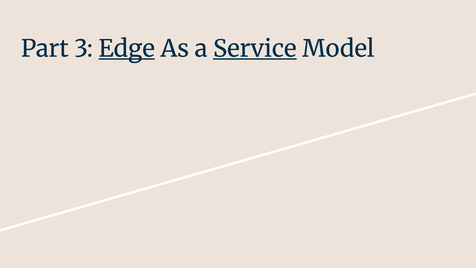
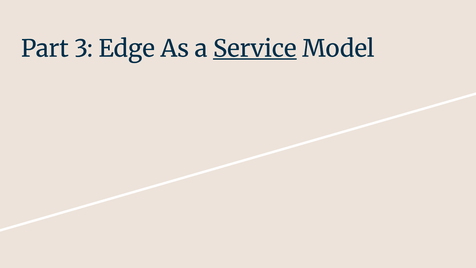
Edge underline: present -> none (127, 49)
